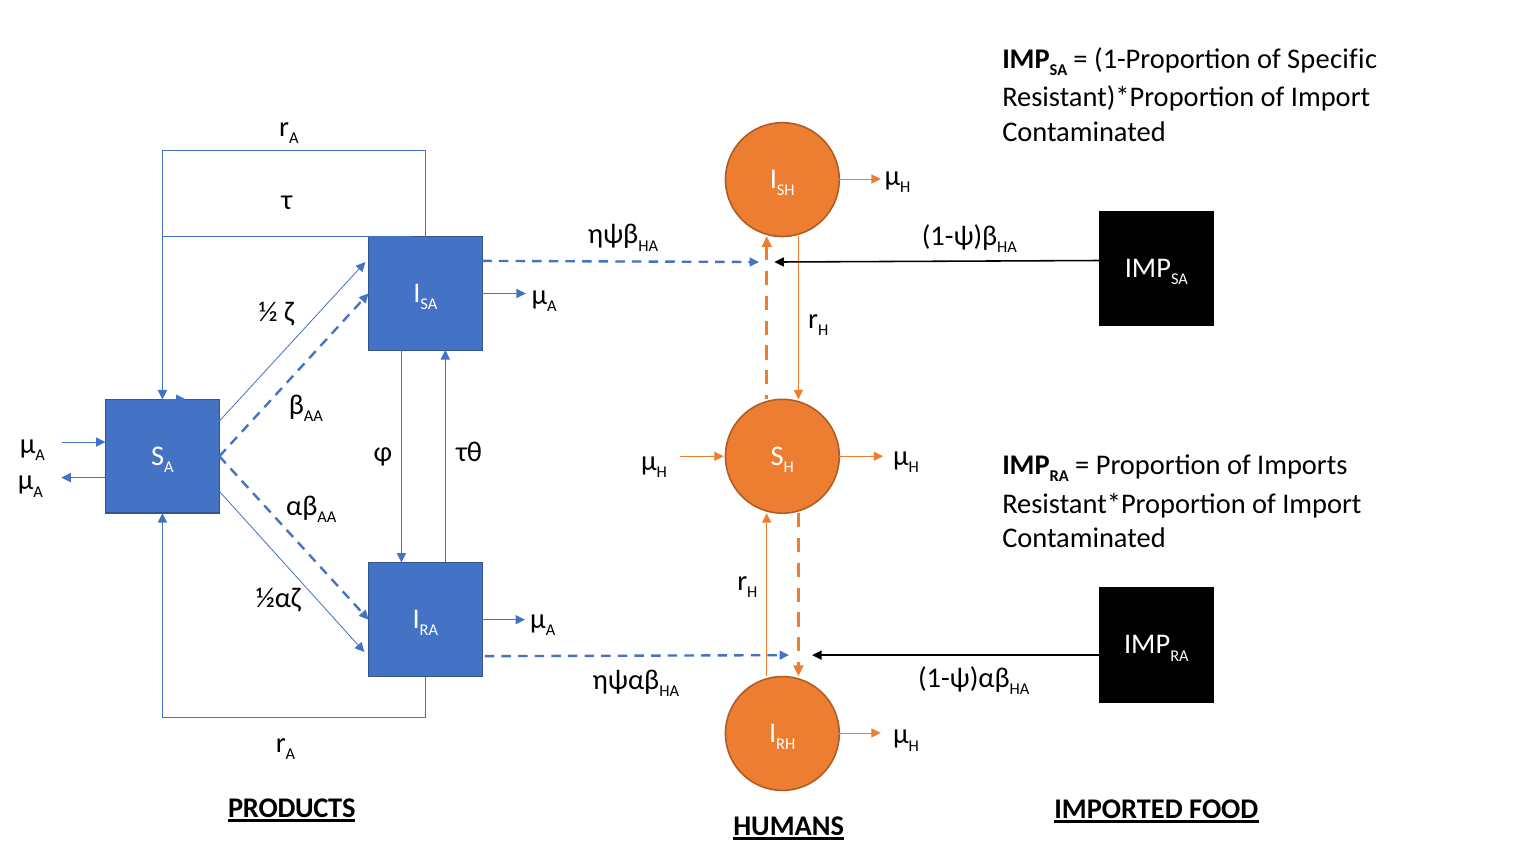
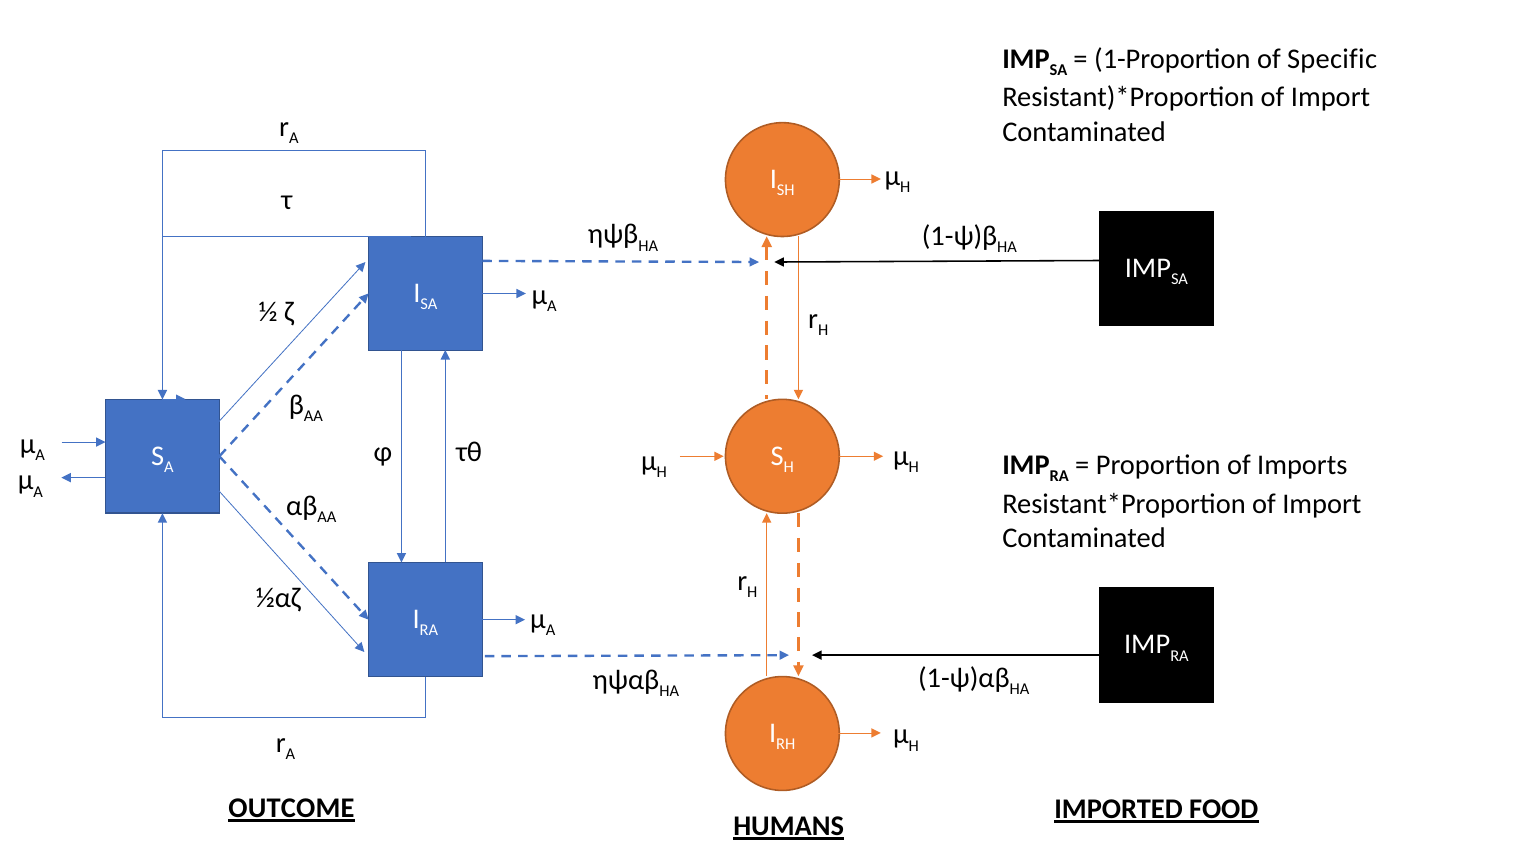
PRODUCTS: PRODUCTS -> OUTCOME (291, 808)
